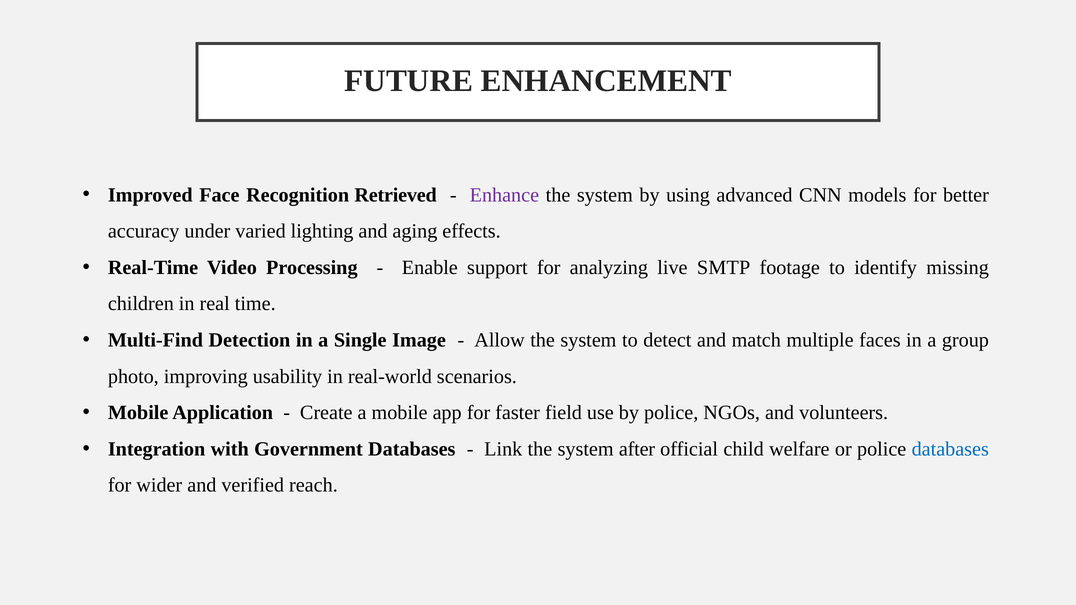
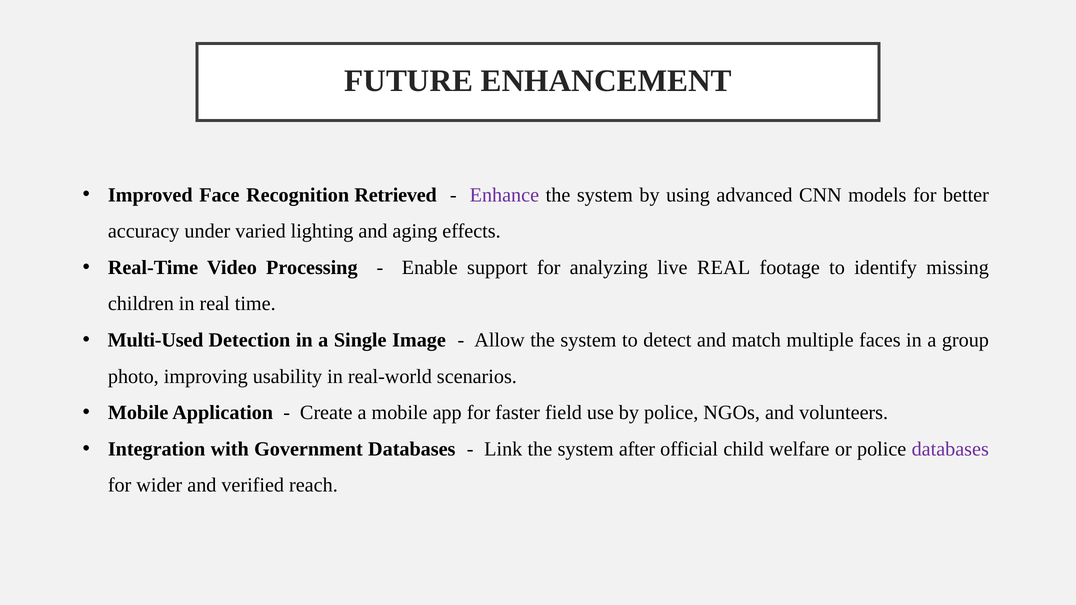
live SMTP: SMTP -> REAL (724, 268)
Multi-Find: Multi-Find -> Multi-Used (156, 340)
databases colour: blue -> purple (950, 449)
